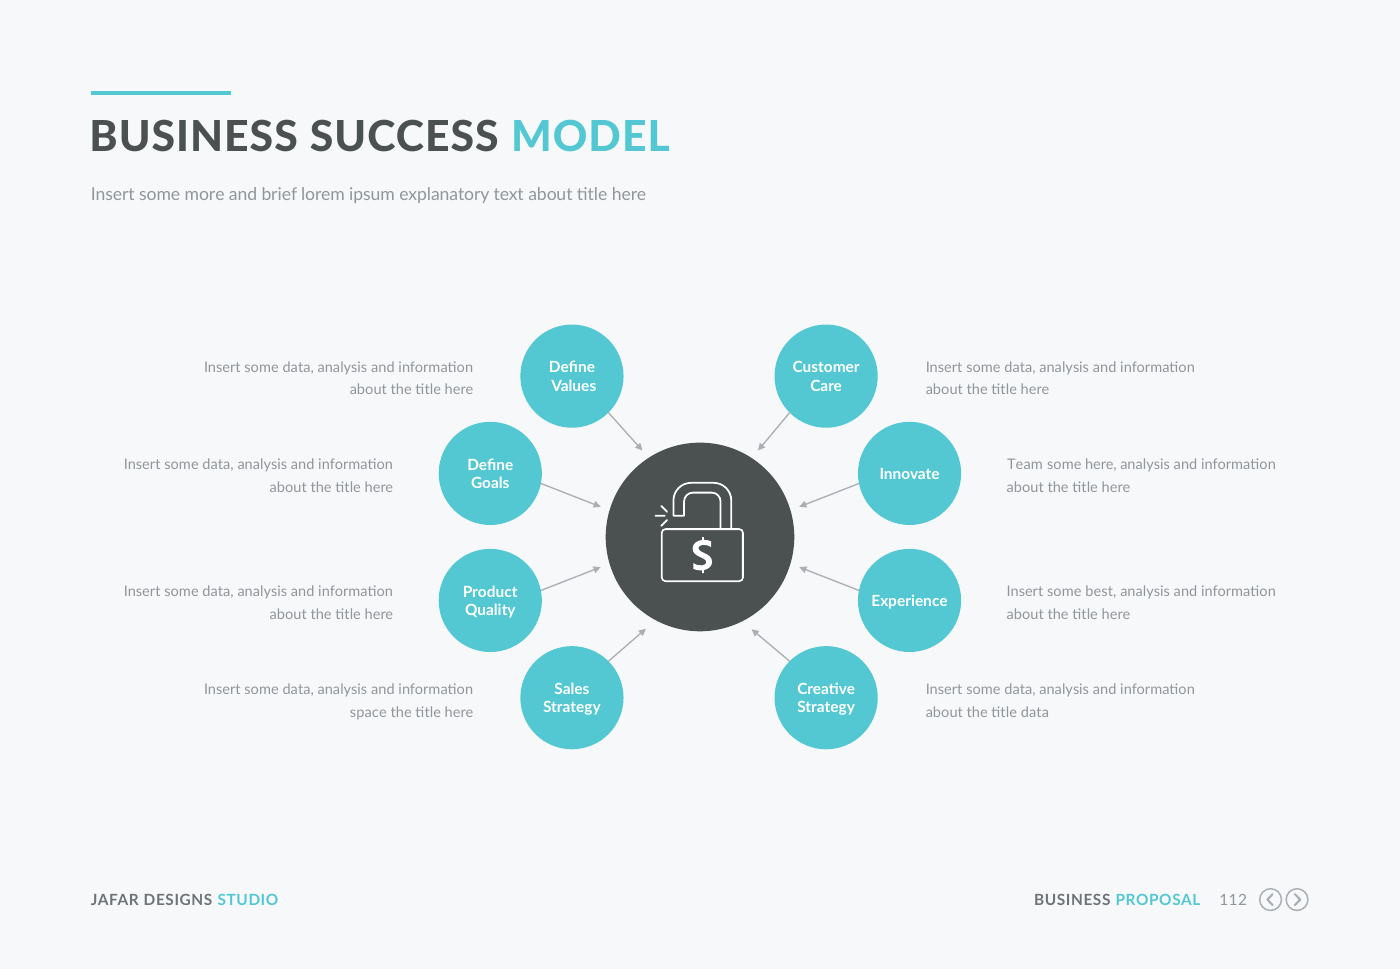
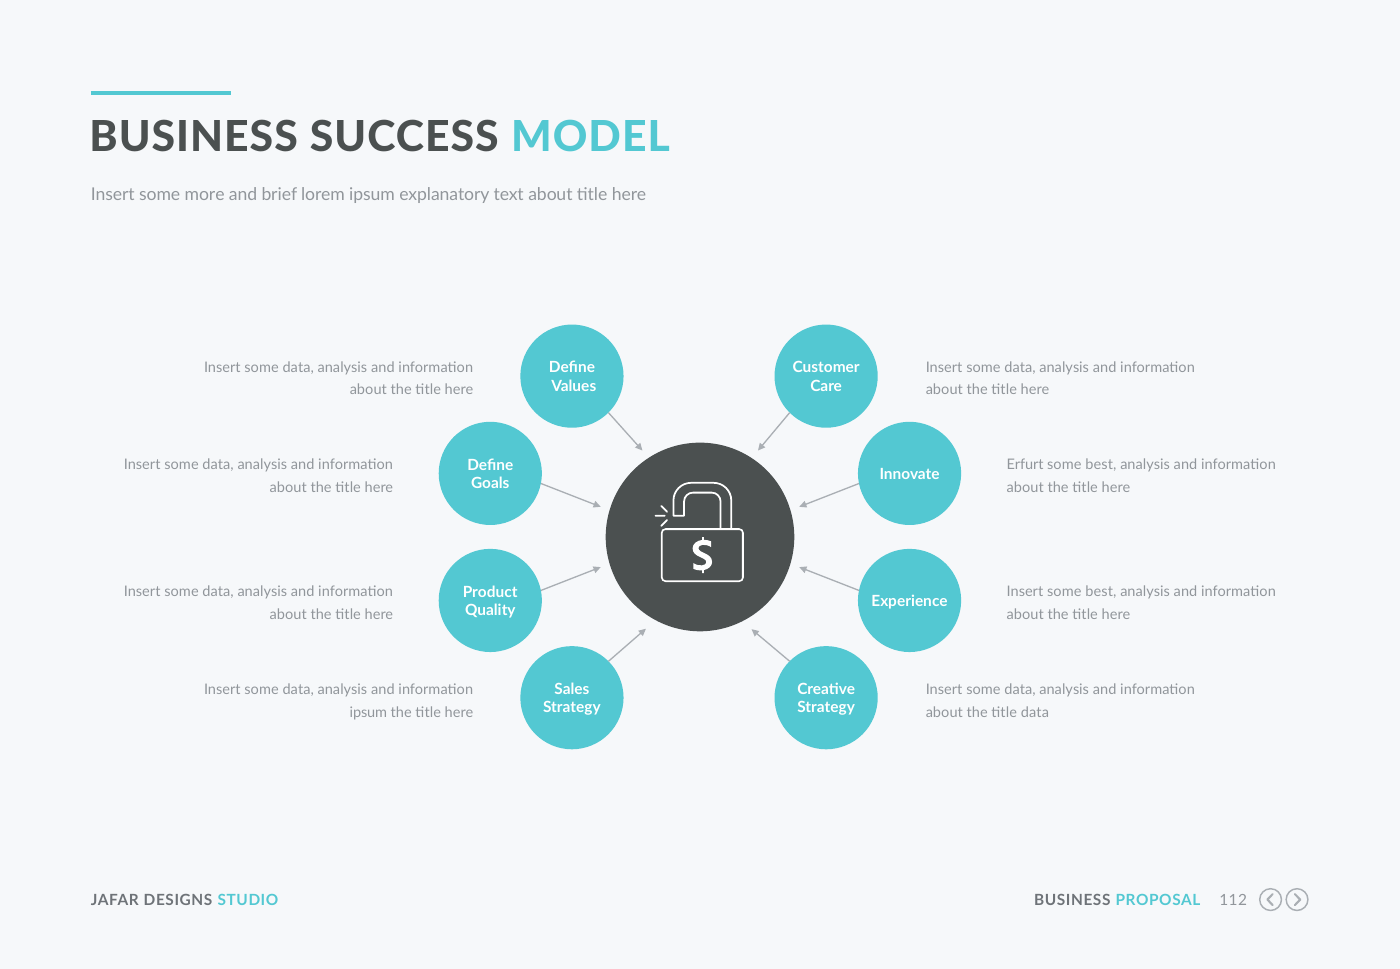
Team: Team -> Erfurt (1025, 465)
here: here -> best (1101, 465)
space: space -> ipsum (368, 713)
